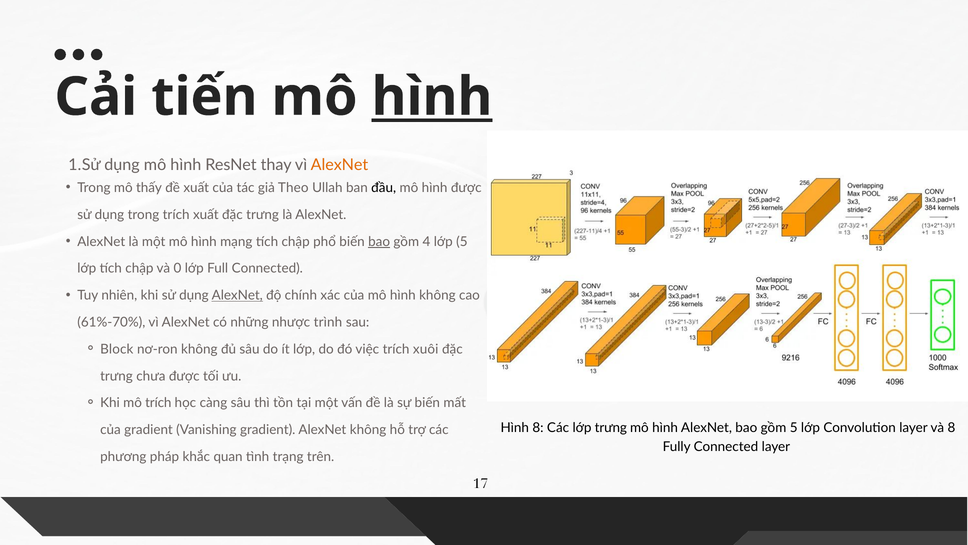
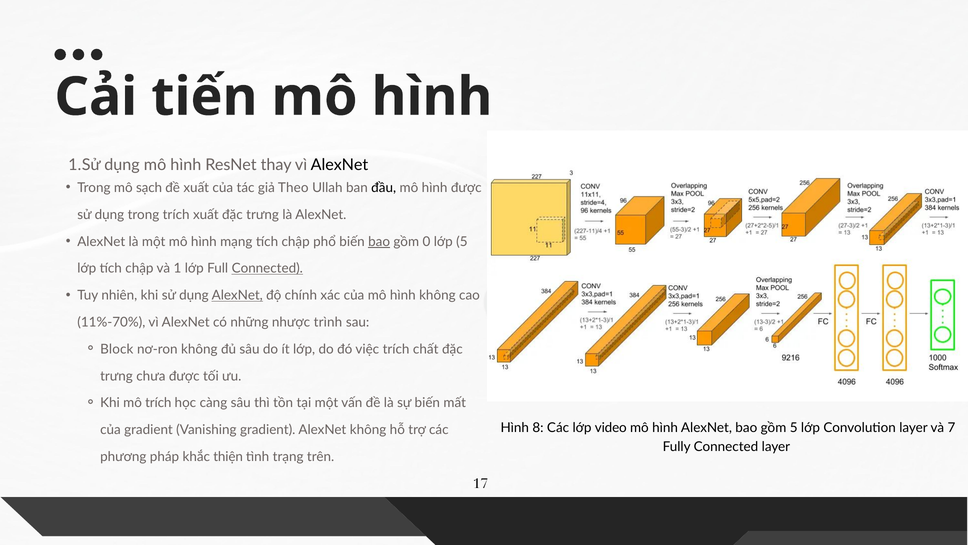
hình underline: present -> none (432, 97)
AlexNet colour: orange -> black (339, 165)
thấy: thấy -> sạch (149, 188)
4: 4 -> 0 (426, 241)
0: 0 -> 1 (177, 268)
Connected underline: none -> present (267, 268)
61%-70%: 61%-70% -> 11%-70% (111, 322)
xuôi: xuôi -> chất (426, 349)
lớp trưng: trưng -> video (611, 427)
và 8: 8 -> 7 (951, 427)
quan: quan -> thiện (228, 456)
